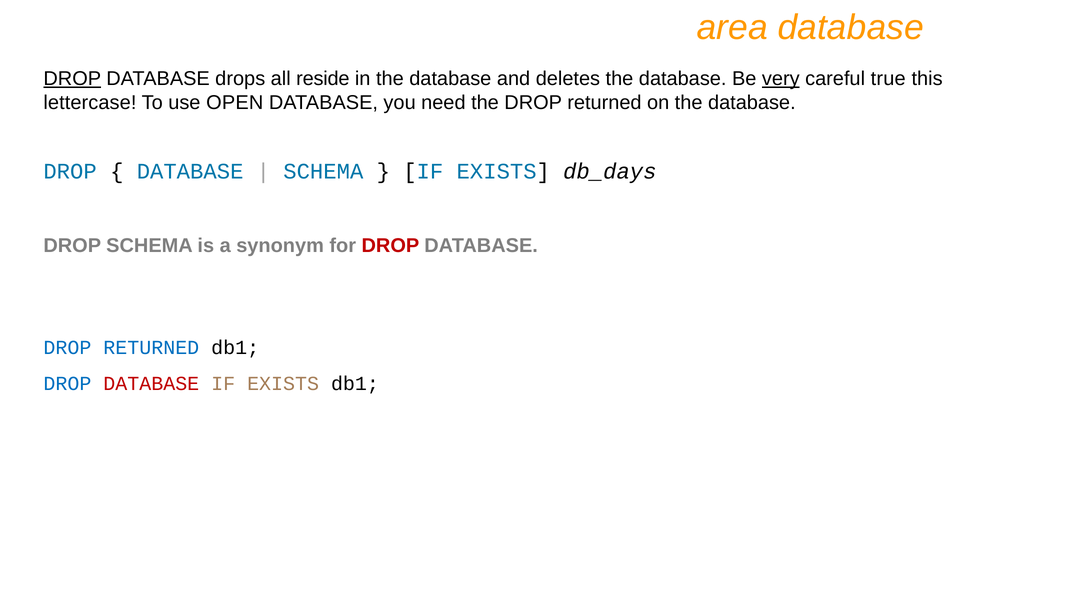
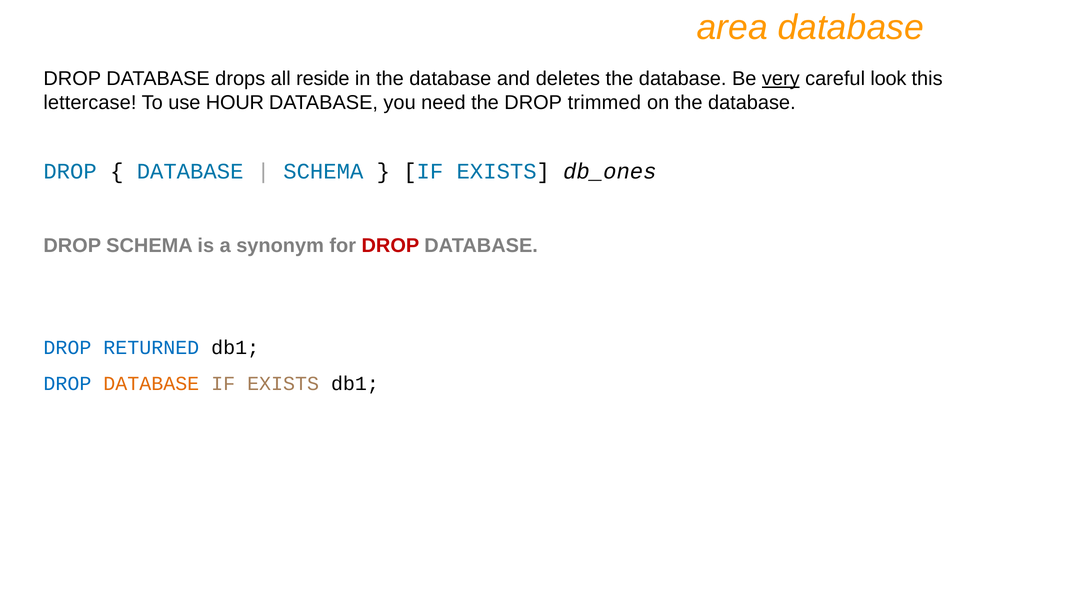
DROP underline: present -> none (72, 79)
true: true -> look (888, 79)
OPEN: OPEN -> HOUR (235, 103)
the DROP returned: returned -> trimmed (604, 103)
db_days: db_days -> db_ones (610, 171)
DATABASE colour: red -> orange (151, 384)
